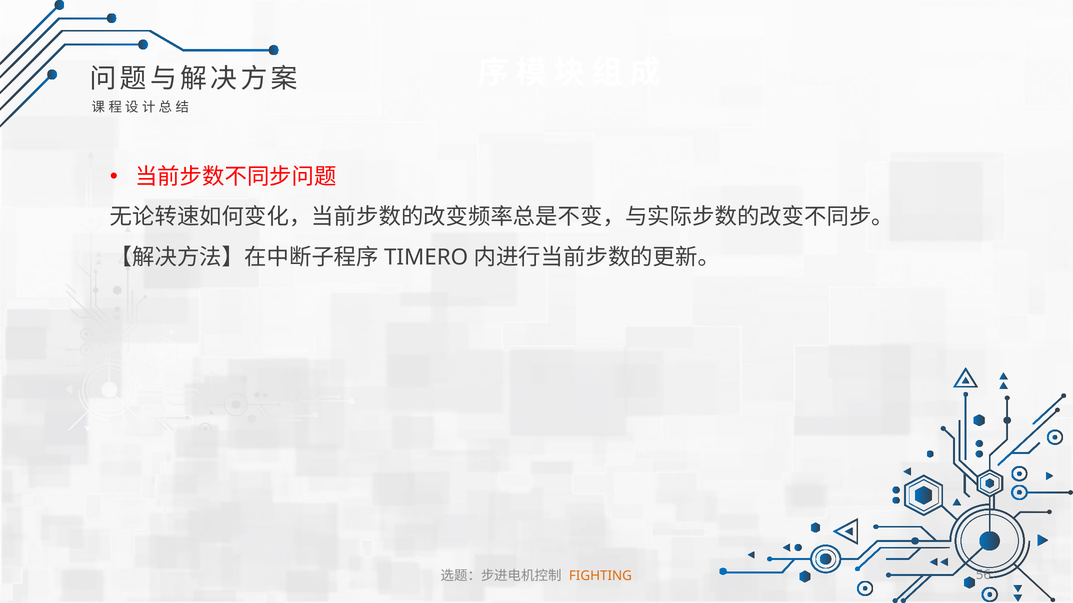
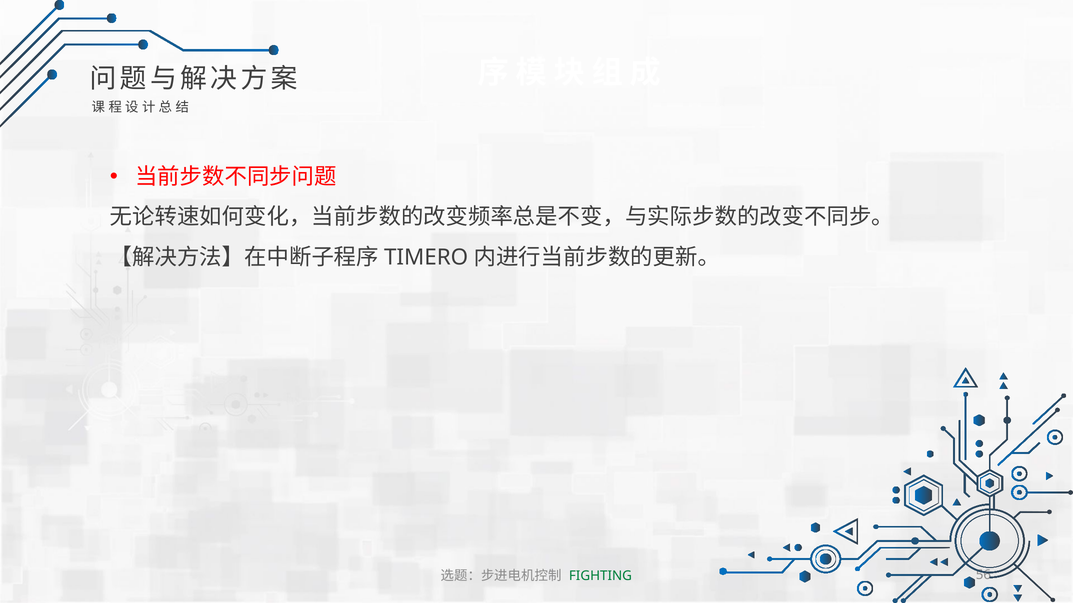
FIGHTING colour: orange -> green (600, 576)
